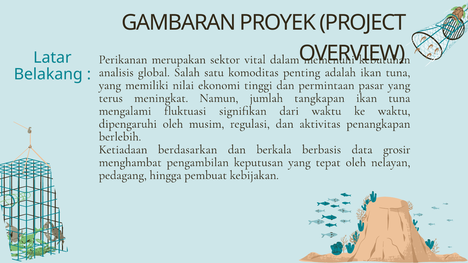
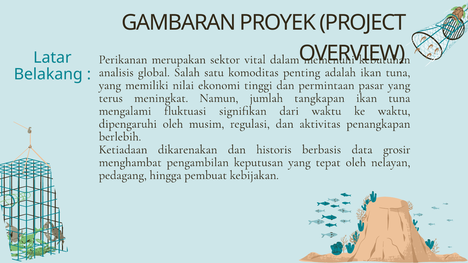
berdasarkan: berdasarkan -> dikarenakan (188, 149)
berkala: berkala -> historis (274, 149)
